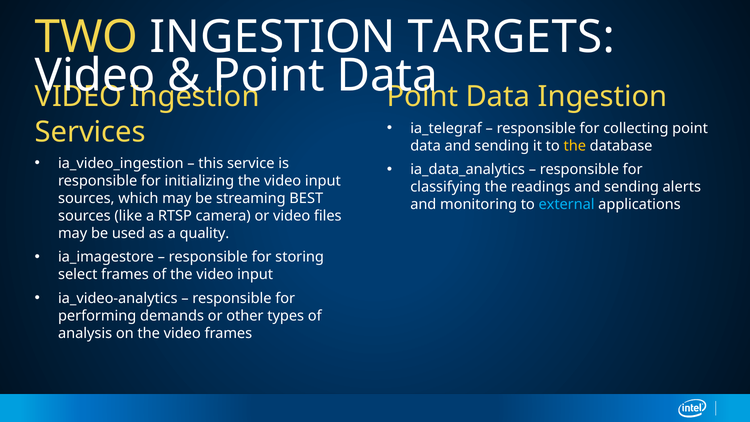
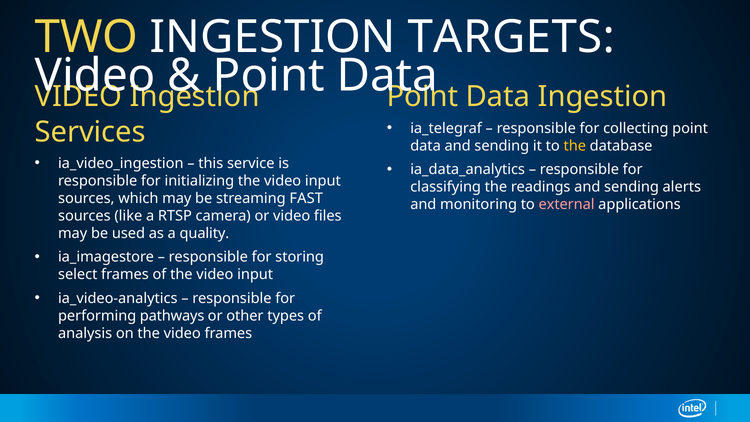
BEST: BEST -> FAST (306, 198)
external colour: light blue -> pink (567, 205)
demands: demands -> pathways (172, 316)
